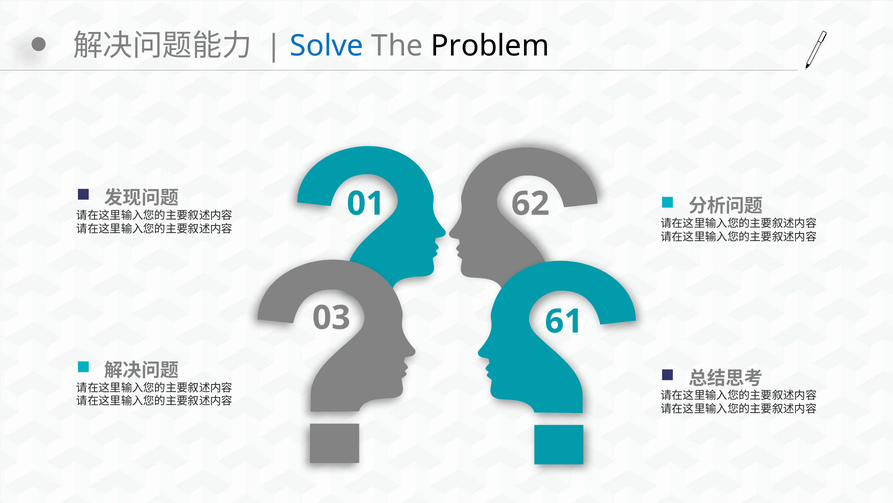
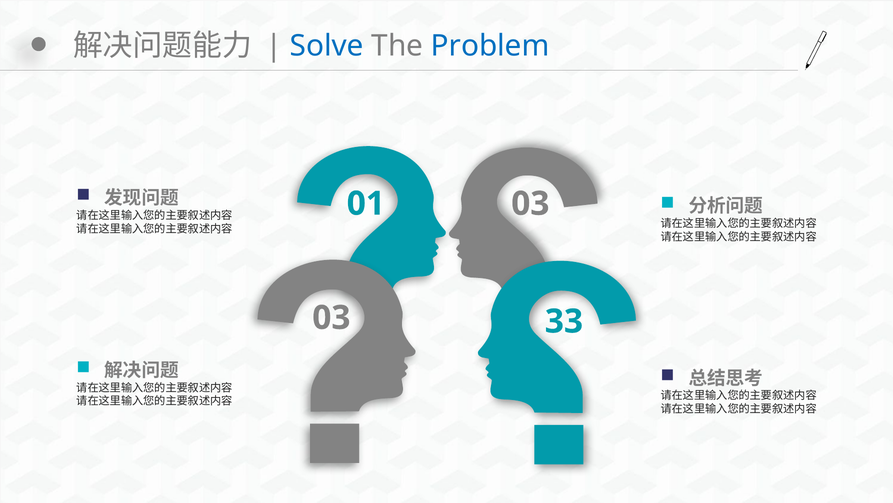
Problem colour: black -> blue (490, 46)
01 62: 62 -> 03 (530, 203)
61: 61 -> 33 (564, 321)
